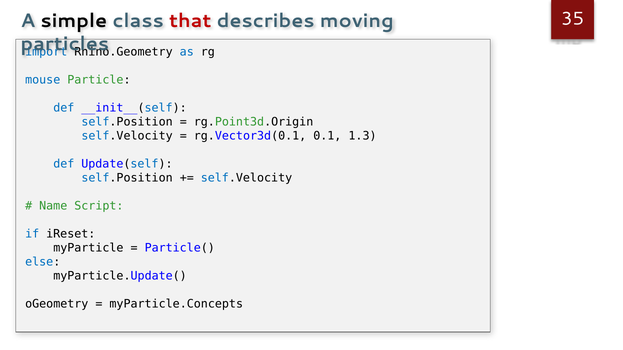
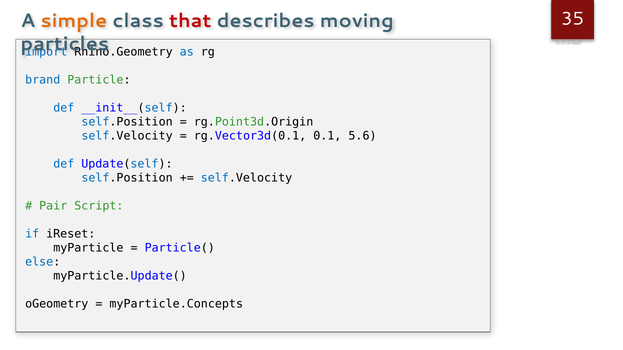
simple colour: black -> orange (74, 21)
mouse: mouse -> brand (43, 80)
1.3: 1.3 -> 5.6 (363, 136)
Name: Name -> Pair (53, 206)
